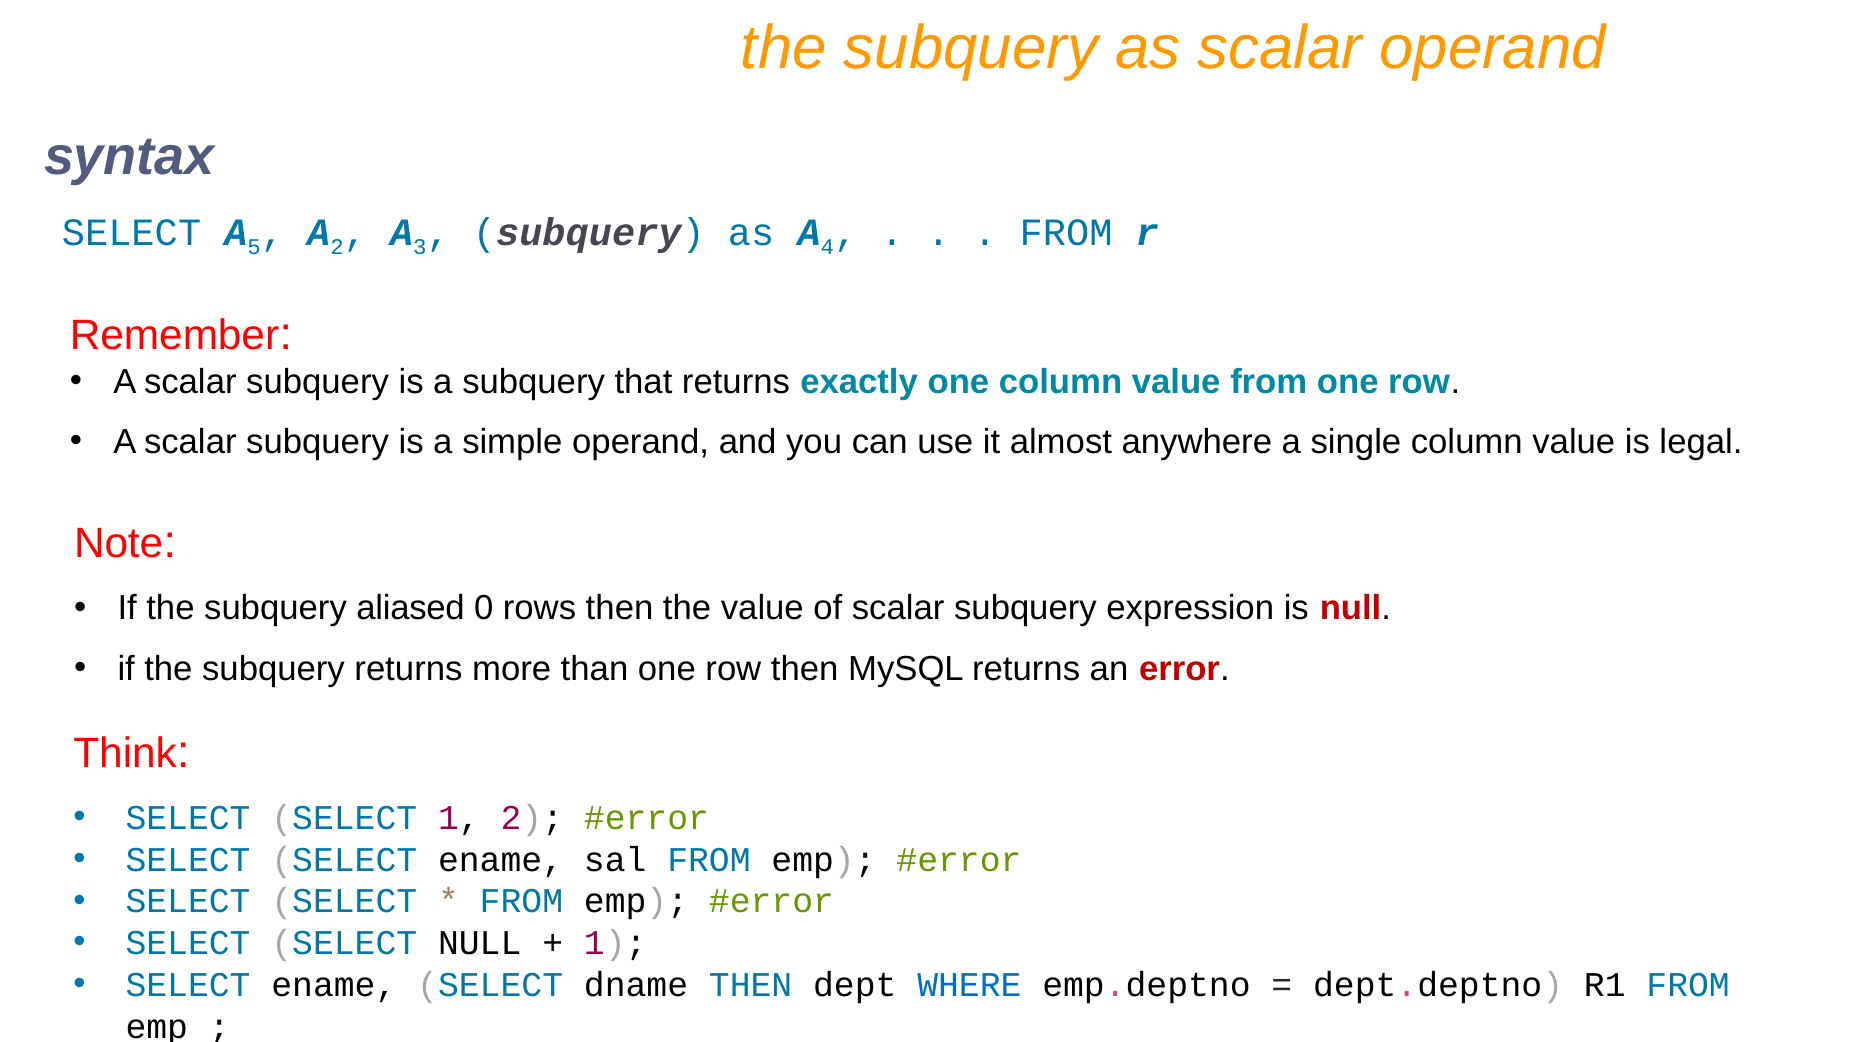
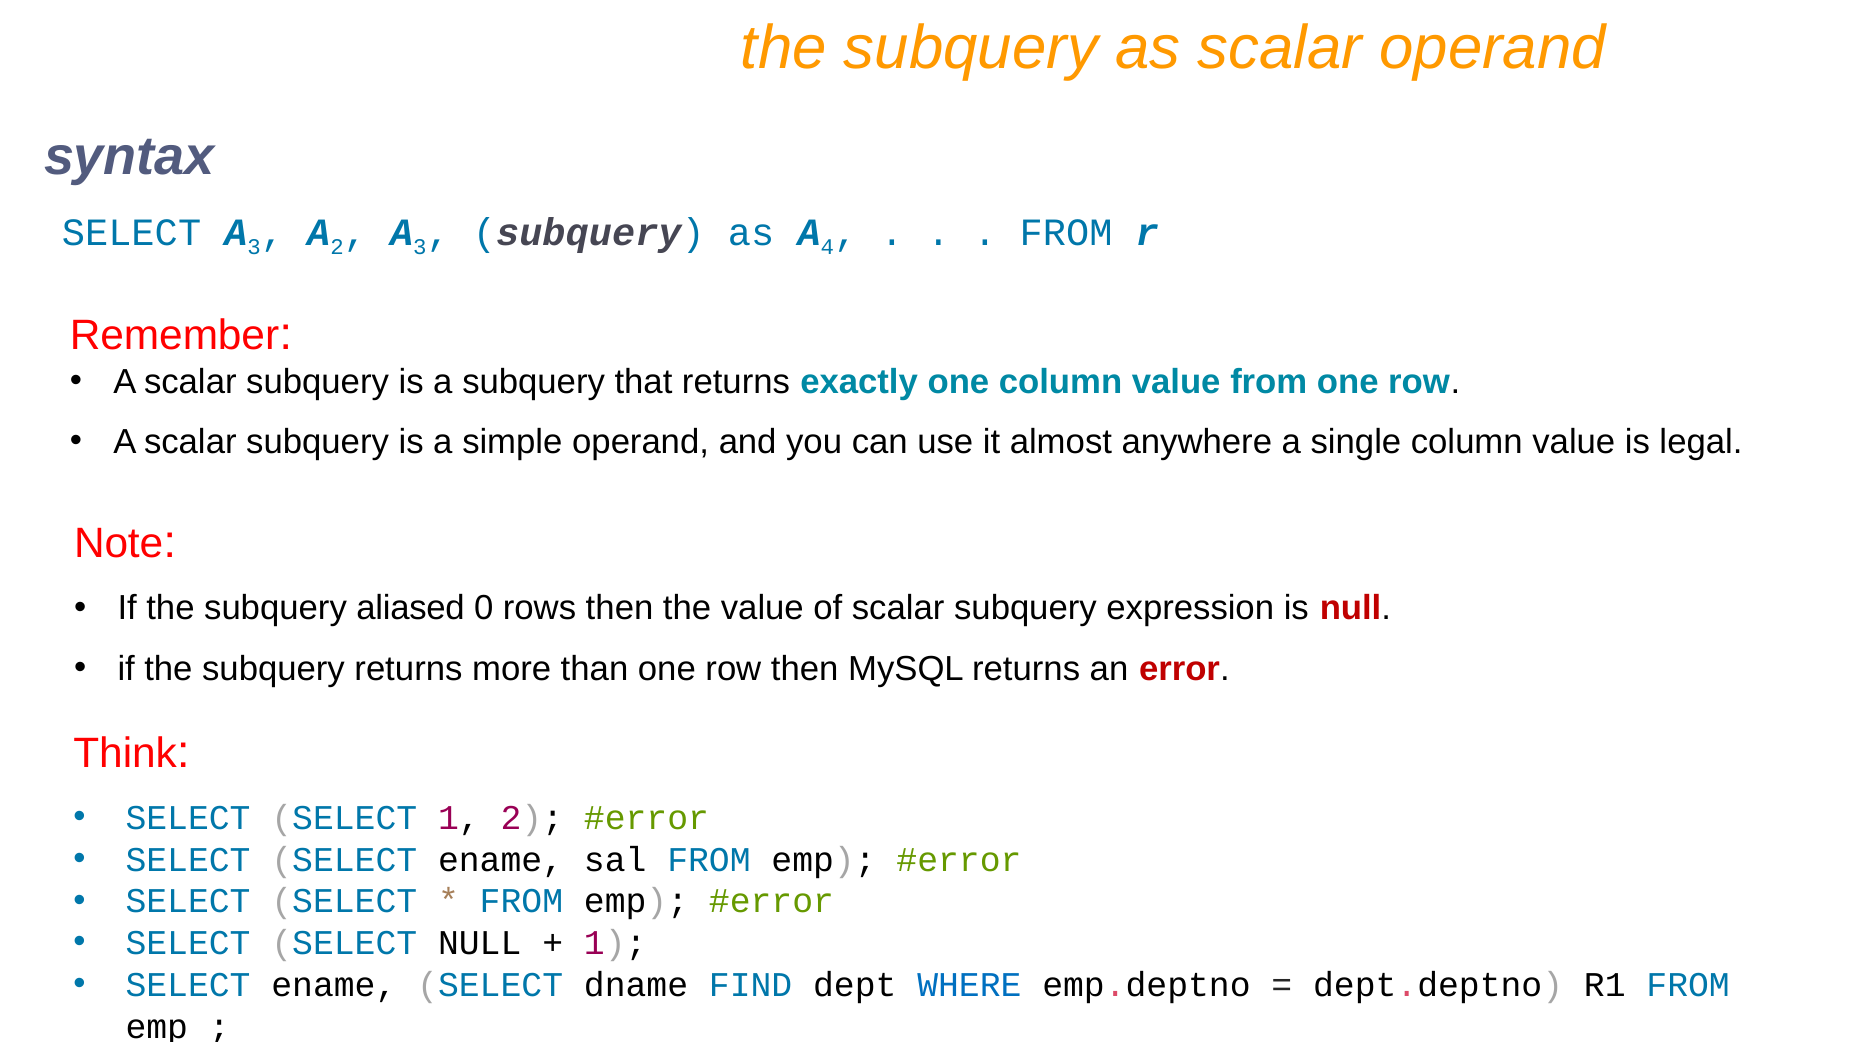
SELECT A 5: 5 -> 3 (254, 247)
dname THEN: THEN -> FIND (751, 985)
